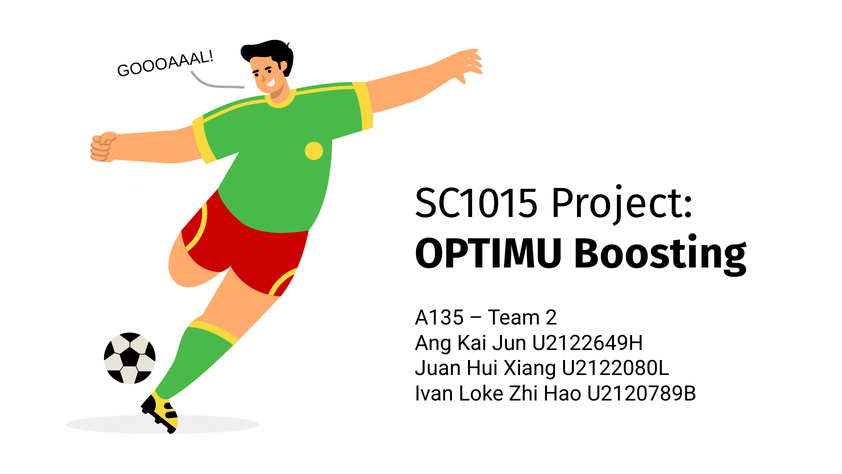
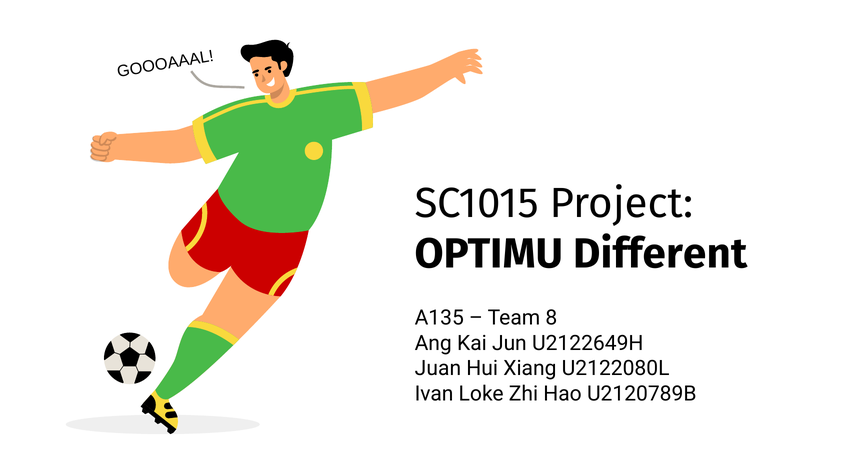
Boosting: Boosting -> Different (660, 254)
2: 2 -> 8 (551, 318)
